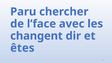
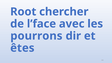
Paru: Paru -> Root (23, 12)
changent: changent -> pourrons (36, 36)
